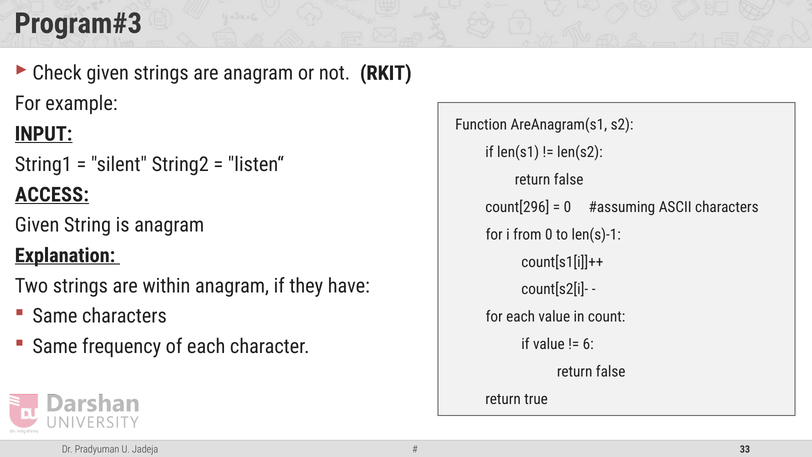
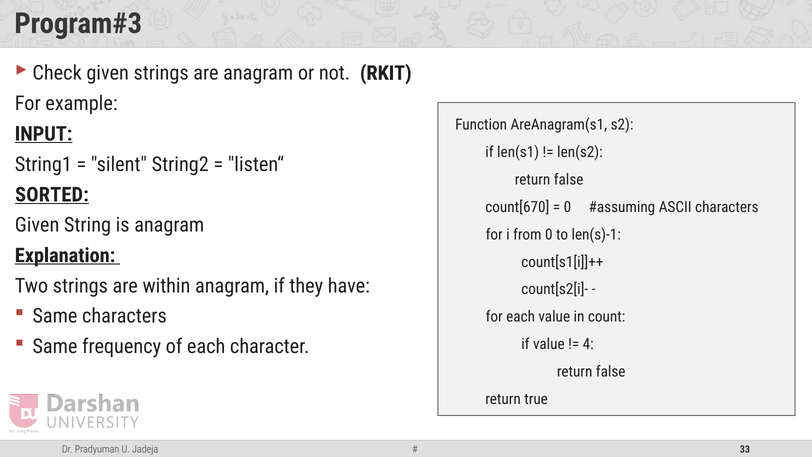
ACCESS: ACCESS -> SORTED (52, 195)
count[296: count[296 -> count[670 (517, 207)
6: 6 -> 4 (588, 344)
